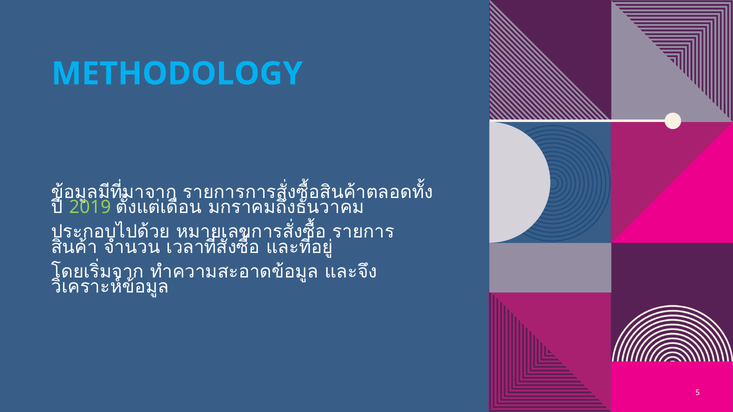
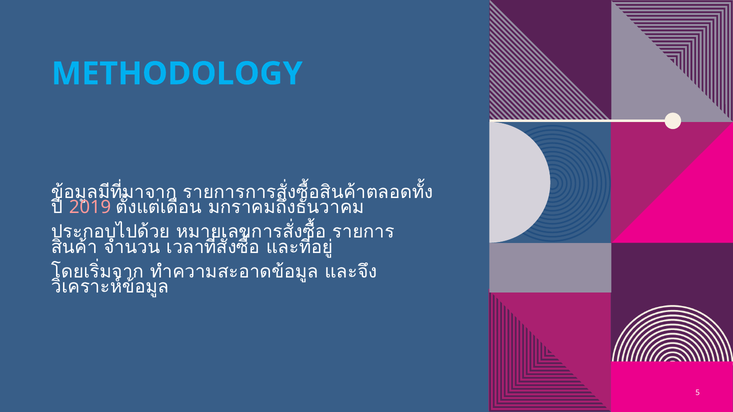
2019 colour: light green -> pink (90, 208)
